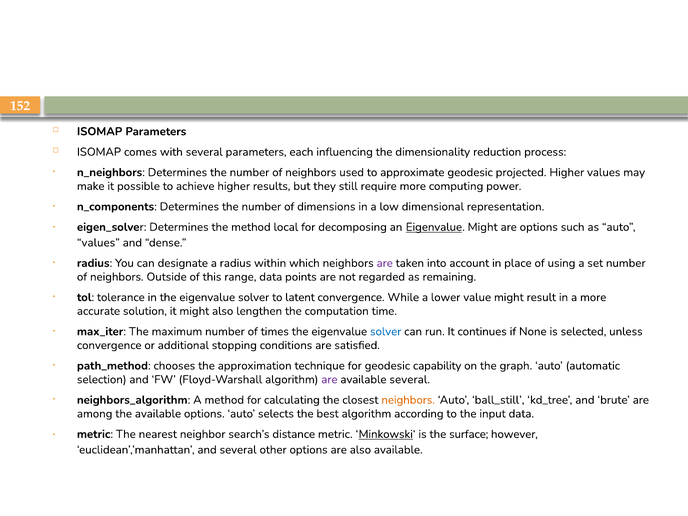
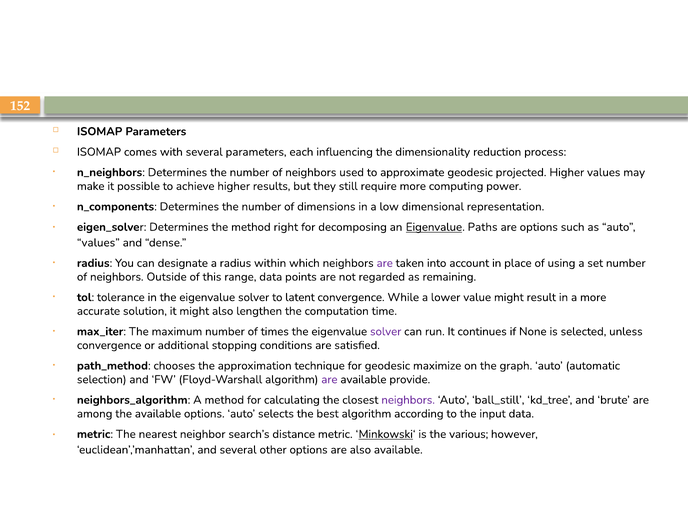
local: local -> right (286, 227)
Eigenvalue Might: Might -> Paths (483, 227)
solver colour: blue -> purple (386, 331)
capability: capability -> maximize (437, 366)
available several: several -> provide (410, 379)
neighbors colour: orange -> purple (408, 400)
surface: surface -> various (469, 434)
